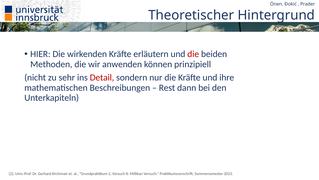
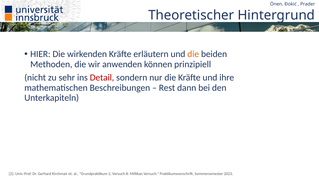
die colour: red -> orange (193, 54)
